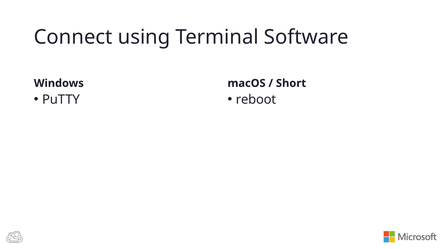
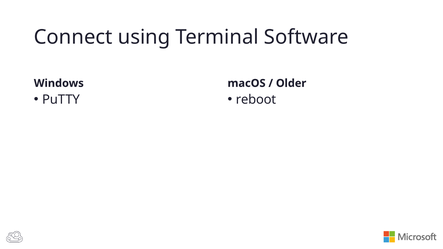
Short: Short -> Older (291, 83)
